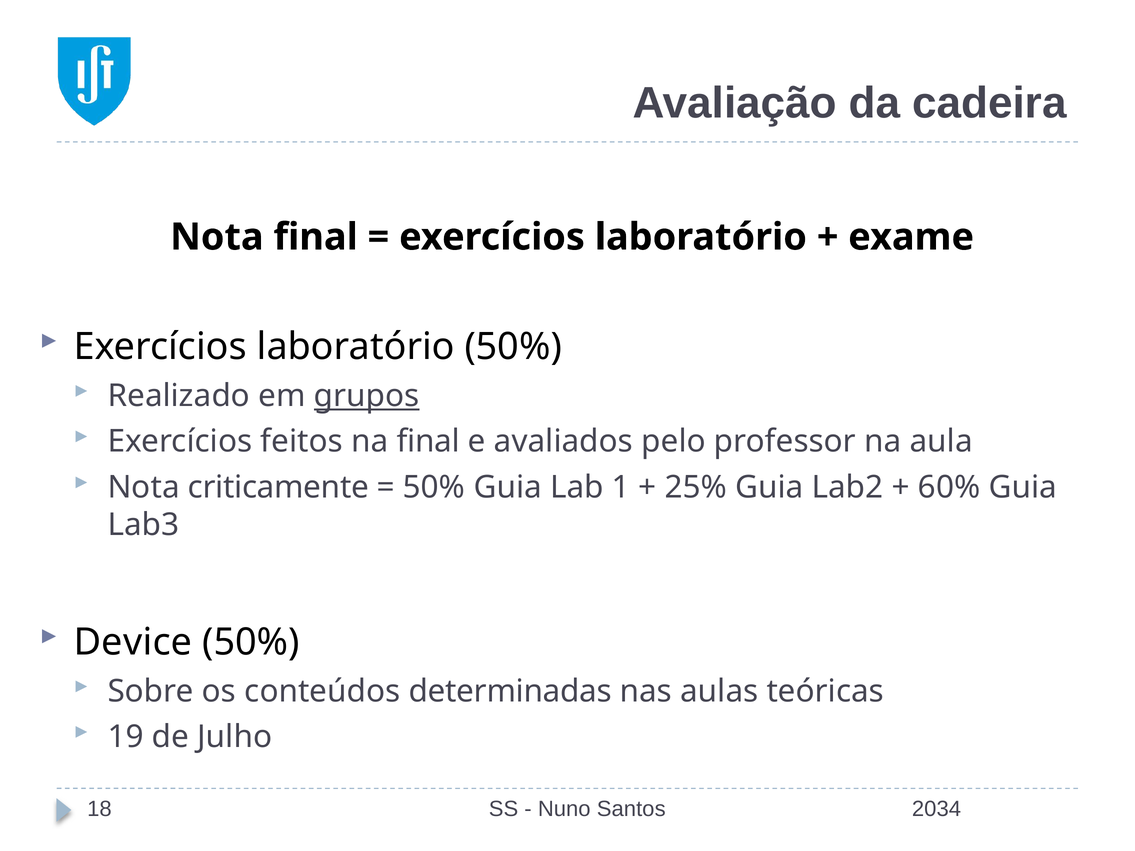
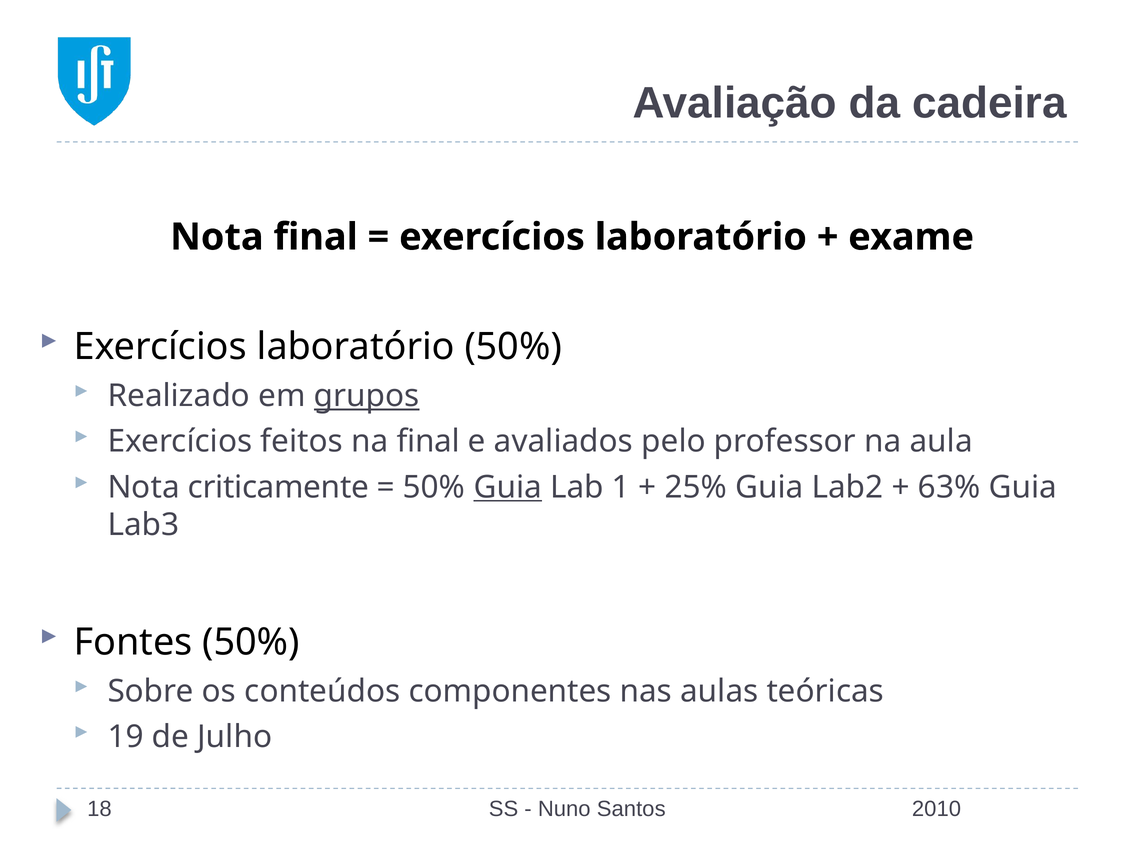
Guia underline: none -> present (508, 487)
60%: 60% -> 63% (949, 487)
Device: Device -> Fontes (133, 642)
determinadas: determinadas -> componentes (510, 691)
2034: 2034 -> 2010 (936, 809)
